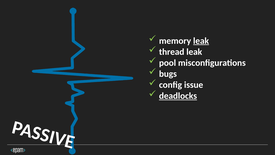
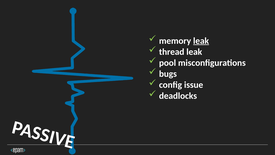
deadlocks underline: present -> none (178, 96)
